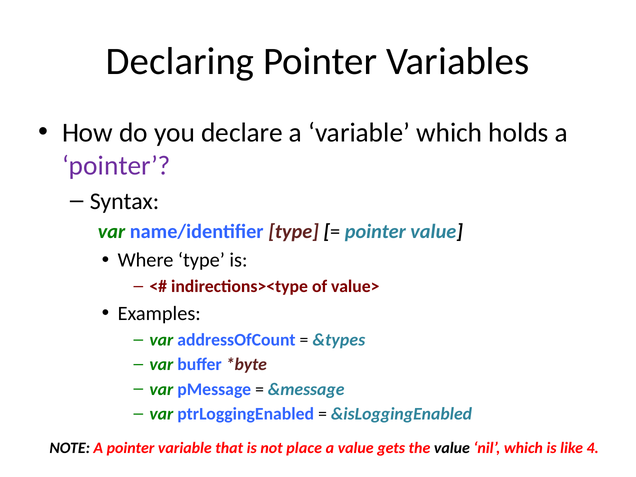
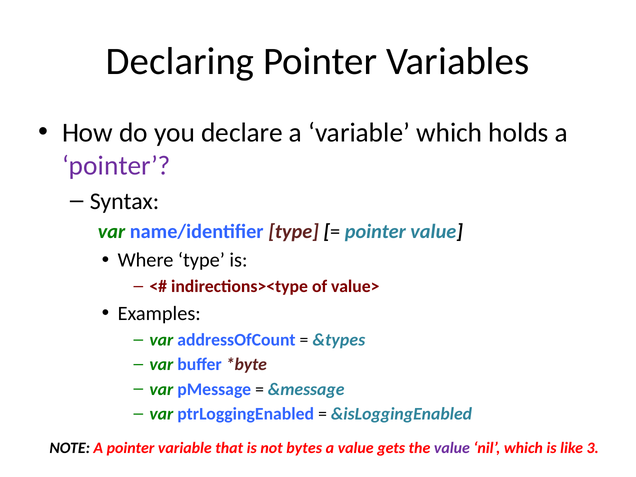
place: place -> bytes (304, 448)
value colour: black -> purple (452, 448)
4: 4 -> 3 (593, 448)
